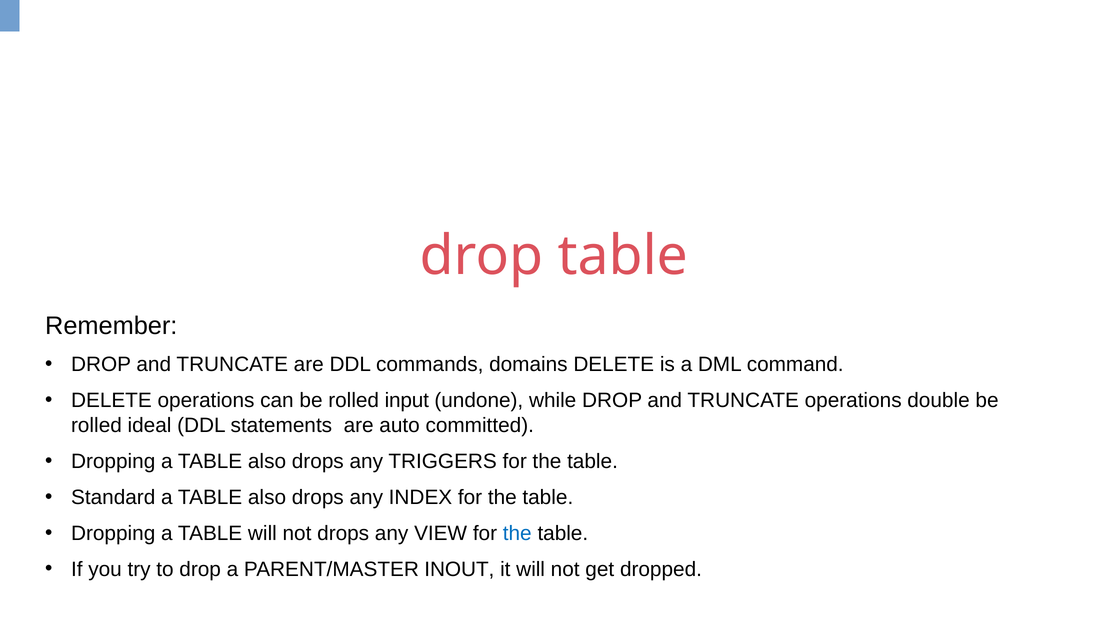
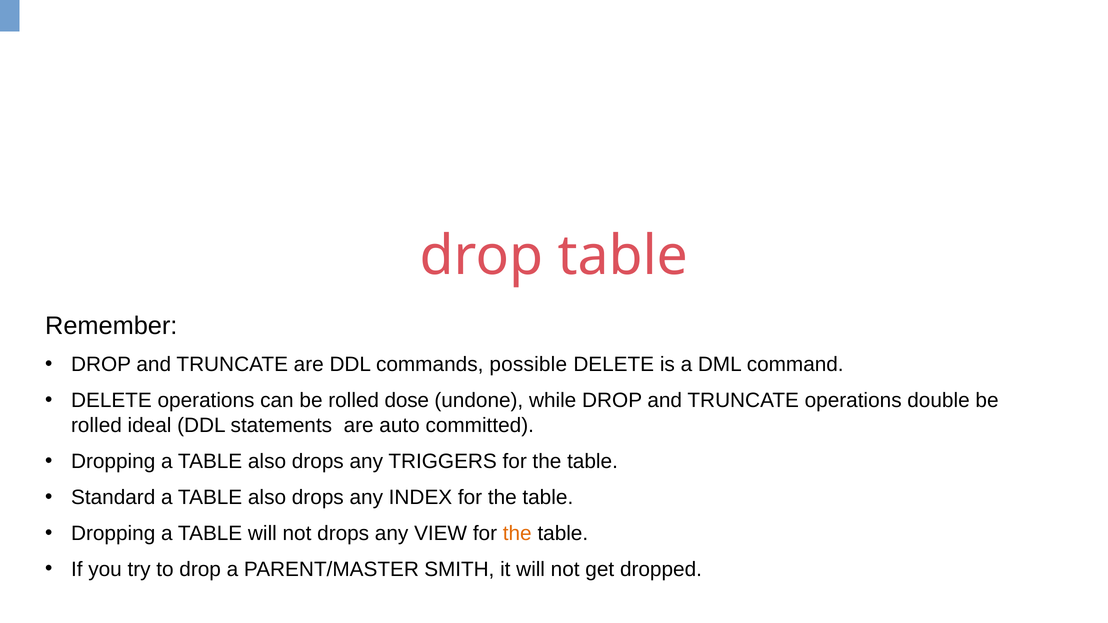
domains: domains -> possible (528, 365)
input: input -> dose (407, 401)
the colour: blue -> orange (517, 533)
INOUT: INOUT -> SMITH (459, 569)
